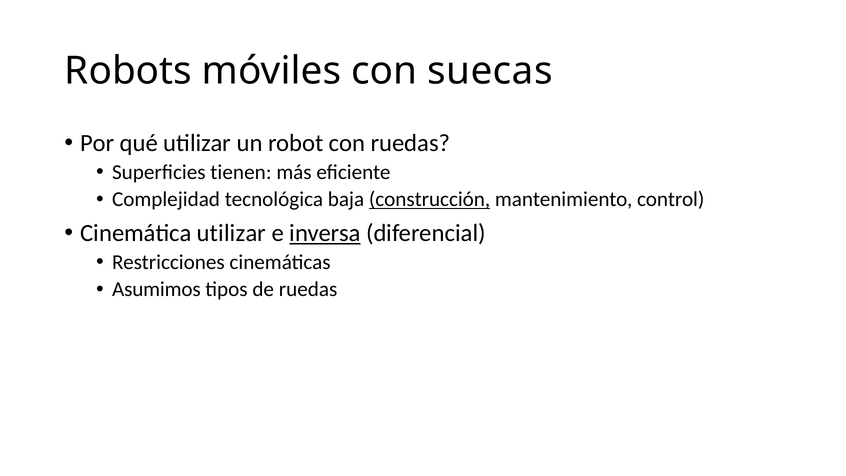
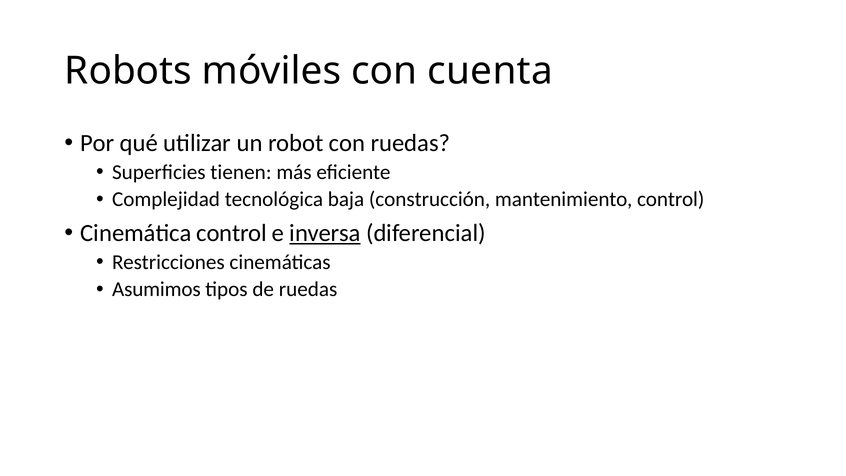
suecas: suecas -> cuenta (490, 71)
construcción underline: present -> none (430, 199)
Cinemática utilizar: utilizar -> control (232, 233)
